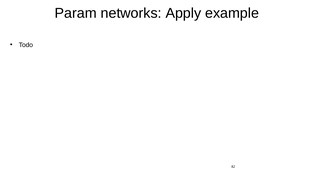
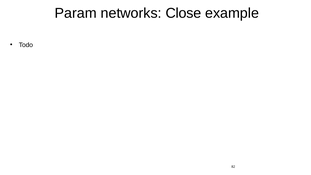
Apply: Apply -> Close (183, 13)
